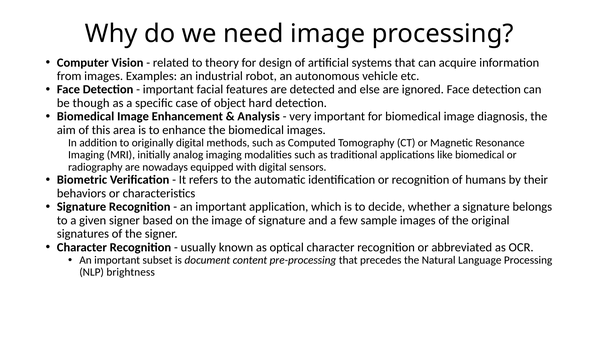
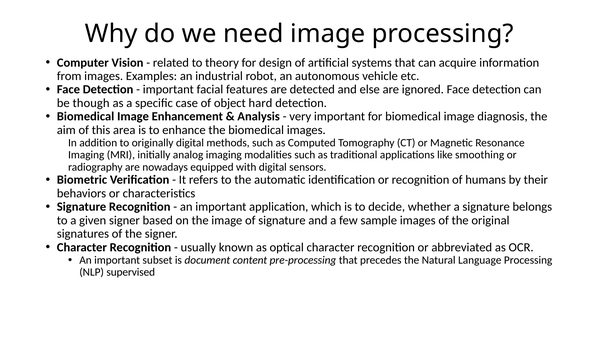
like biomedical: biomedical -> smoothing (480, 155)
brightness: brightness -> supervised (131, 272)
